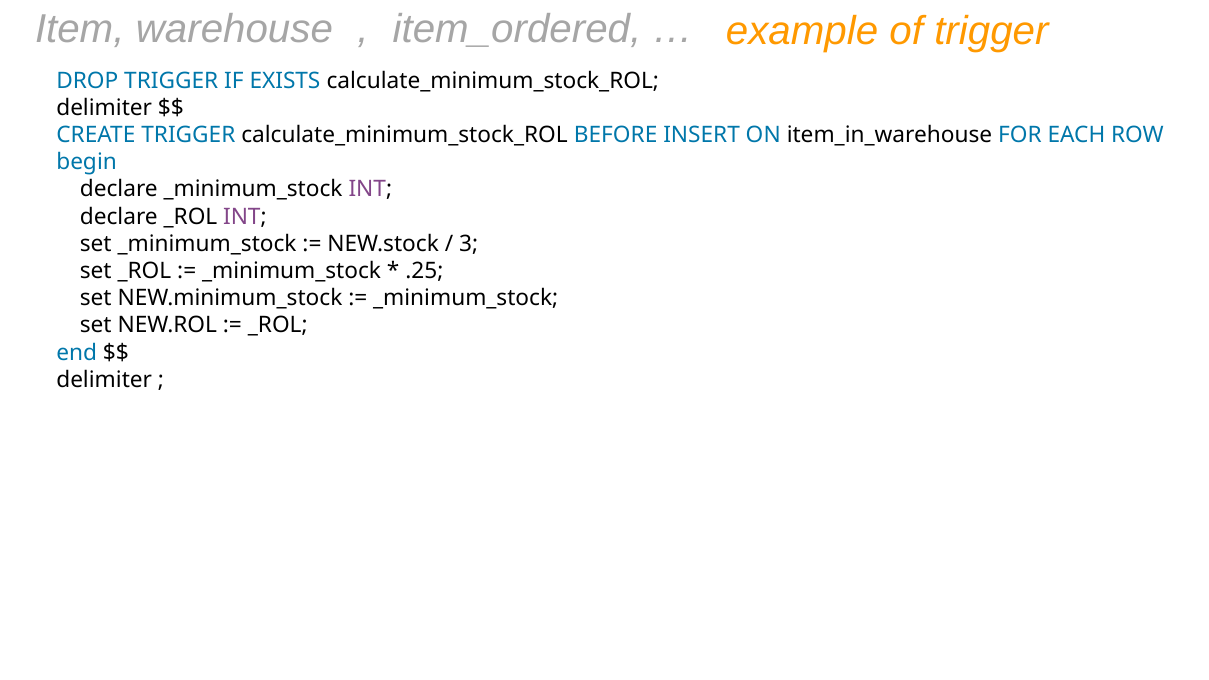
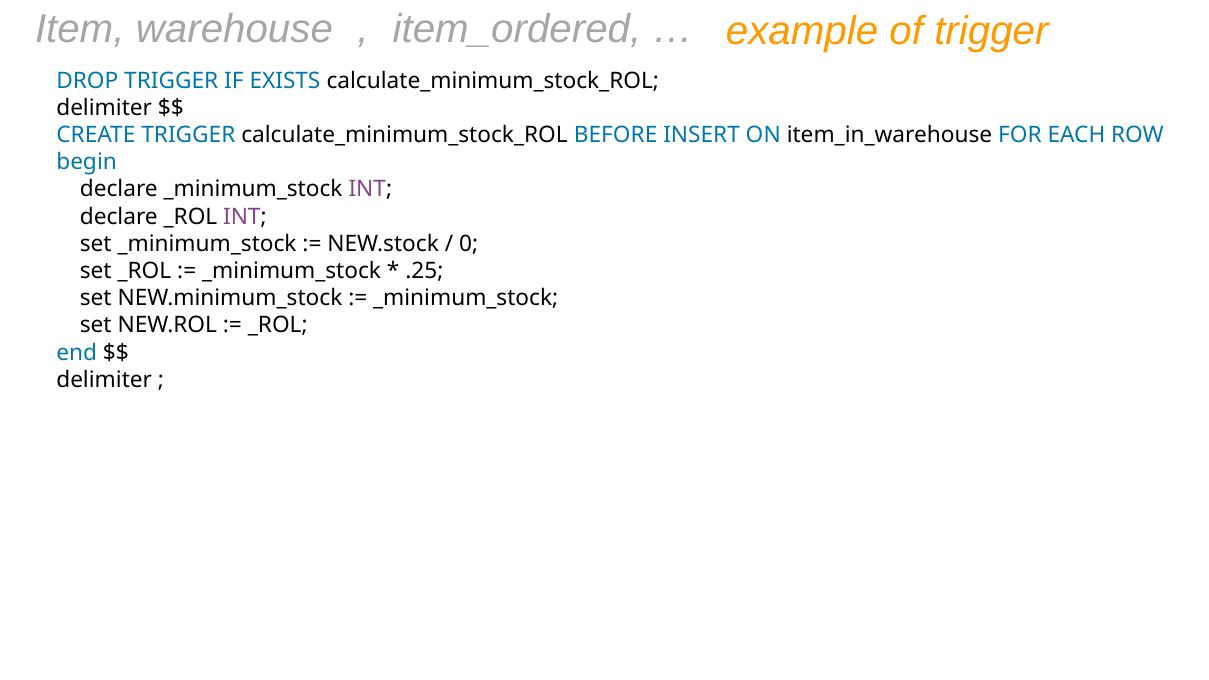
3: 3 -> 0 (469, 244)
